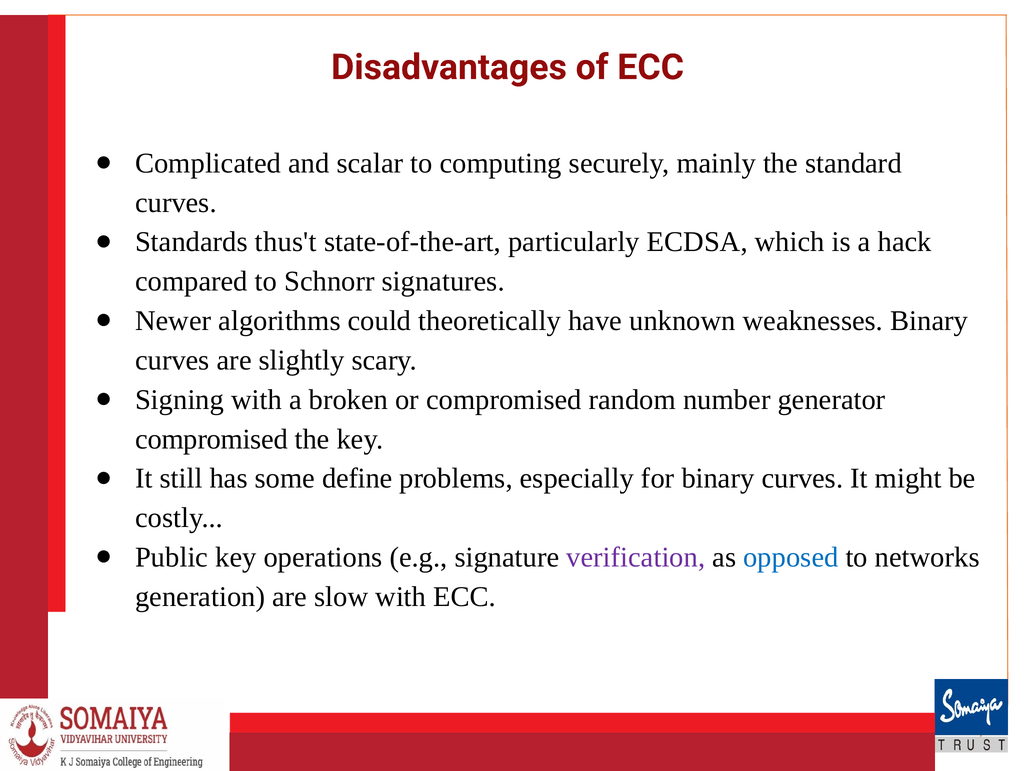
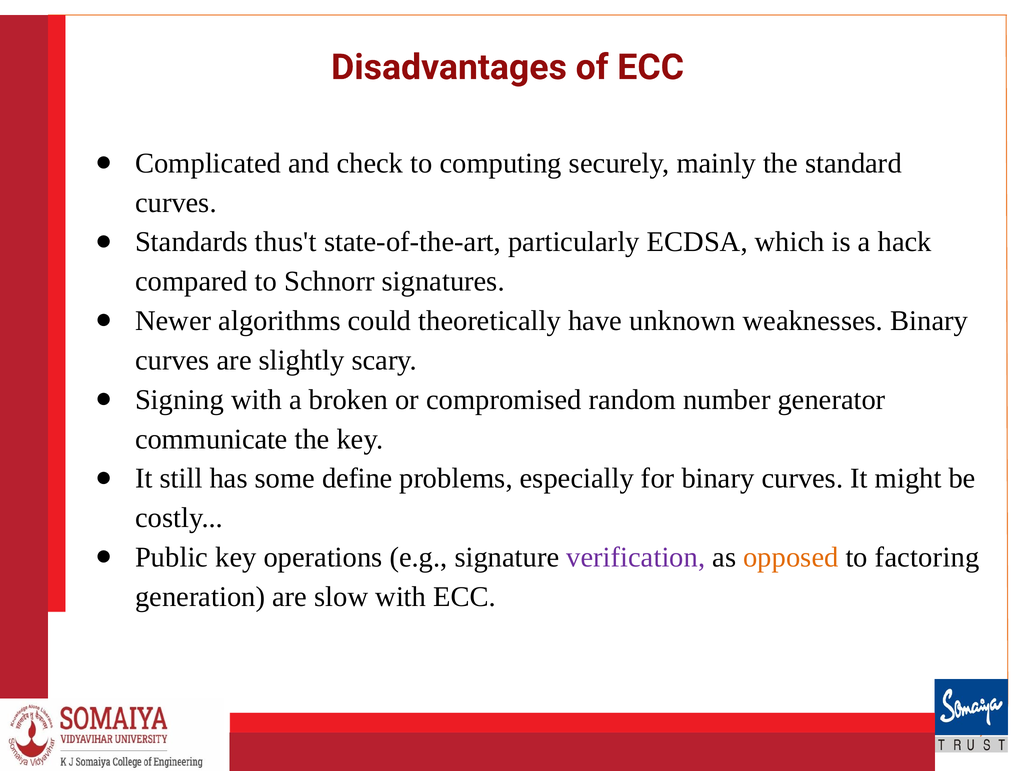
scalar: scalar -> check (370, 163)
compromised: compromised -> communicate (211, 439)
opposed colour: blue -> orange (791, 557)
networks: networks -> factoring (927, 557)
